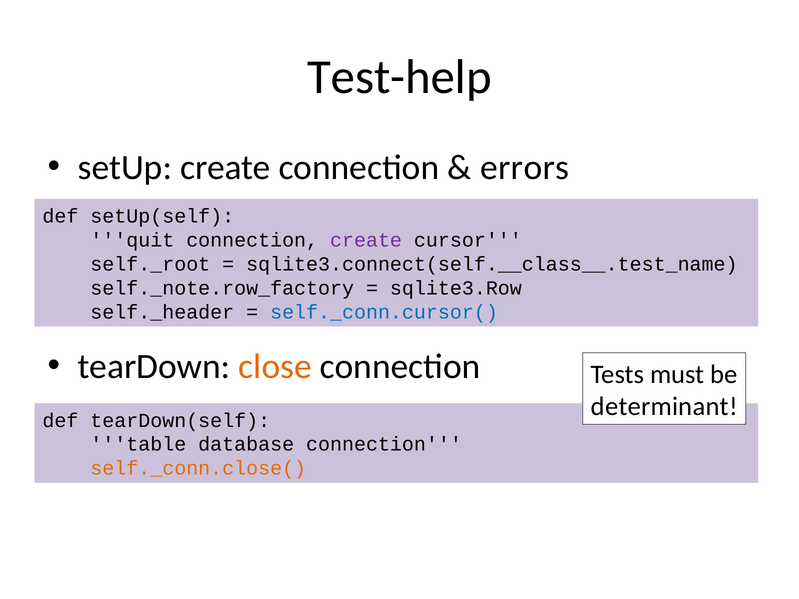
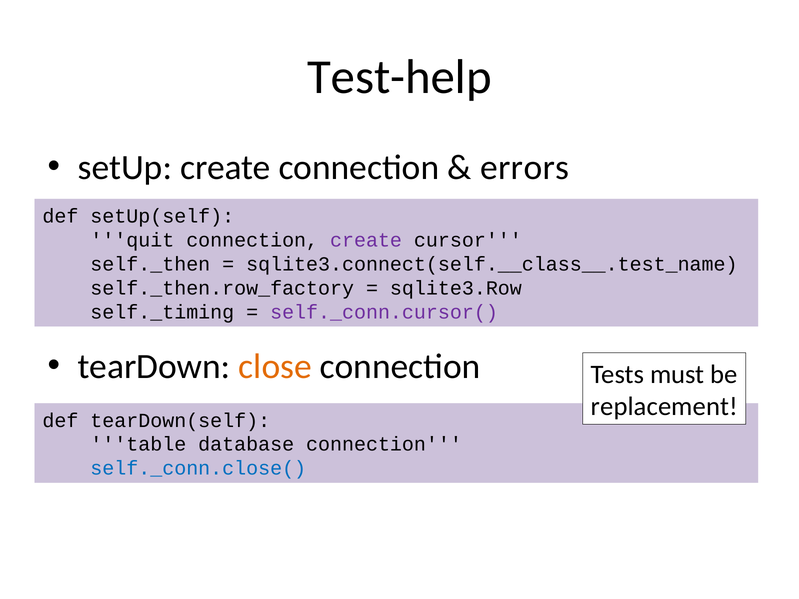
self._root: self._root -> self._then (150, 264)
self._note.row_factory: self._note.row_factory -> self._then.row_factory (222, 288)
self._header: self._header -> self._timing (162, 312)
self._conn.cursor( colour: blue -> purple (384, 312)
determinant: determinant -> replacement (664, 407)
self._conn.close( colour: orange -> blue (198, 469)
